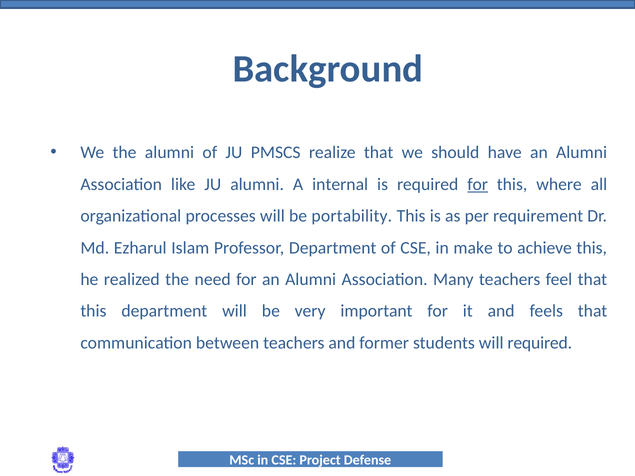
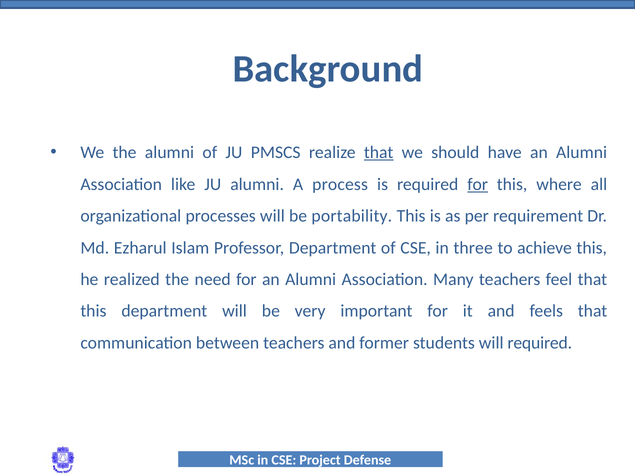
that underline: none -> present (379, 153)
internal: internal -> process (340, 184)
make: make -> three (473, 248)
